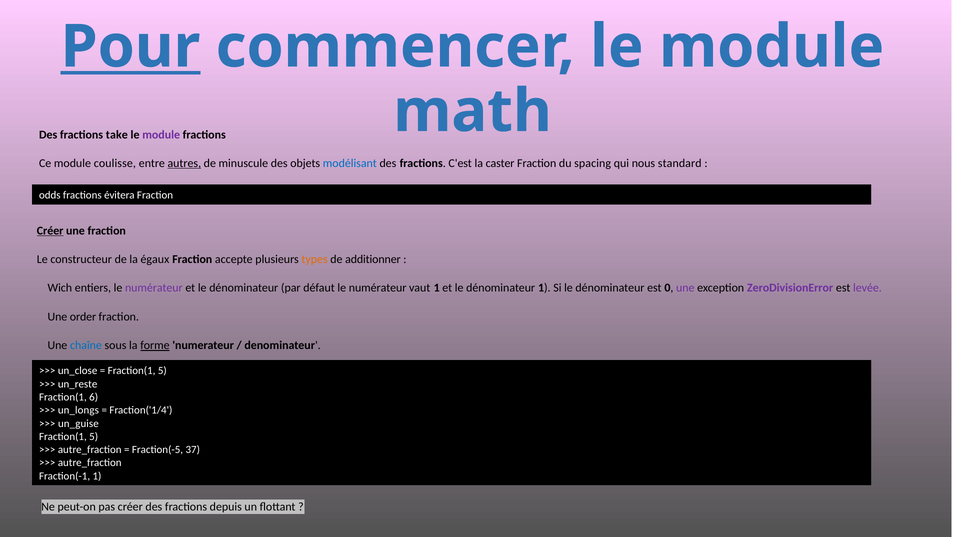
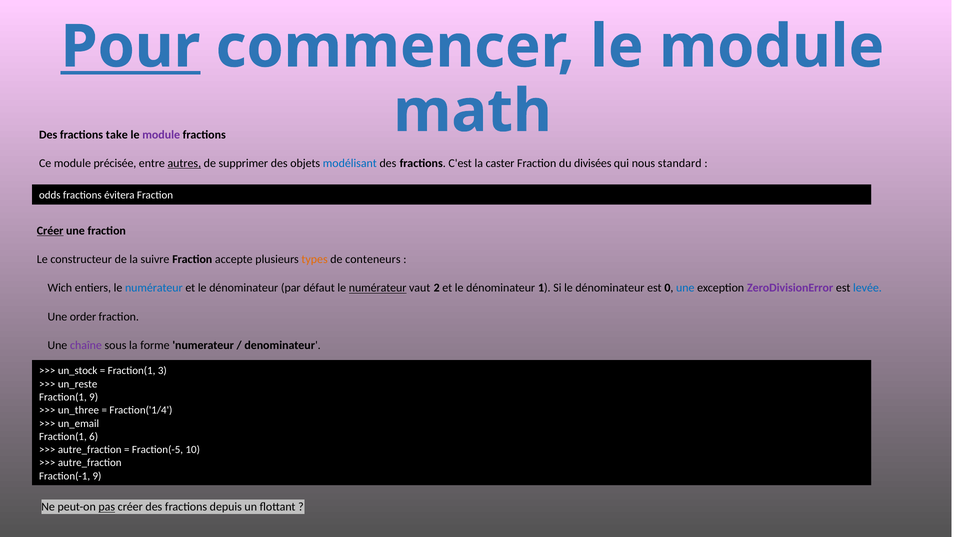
coulisse: coulisse -> précisée (115, 163)
minuscule: minuscule -> supprimer (243, 163)
spacing: spacing -> divisées (593, 163)
égaux: égaux -> suivre (155, 259)
additionner: additionner -> conteneurs (373, 259)
numérateur colour: purple -> blue (154, 288)
numérateur underline: none -> present (378, 288)
vaut 1: 1 -> 2 (437, 288)
une colour: purple -> blue (685, 288)
levée colour: purple -> blue (867, 288)
chaîne colour: blue -> purple (86, 345)
forme underline: present -> none (155, 345)
un_close: un_close -> un_stock (78, 371)
5: 5 -> 3 (162, 371)
Fraction(1 6: 6 -> 9 (94, 397)
un_longs: un_longs -> un_three (78, 410)
un_guise: un_guise -> un_email (78, 423)
5: 5 -> 6 (94, 436)
37: 37 -> 10 (193, 449)
Fraction(-1 1: 1 -> 9 (97, 476)
pas underline: none -> present (107, 507)
